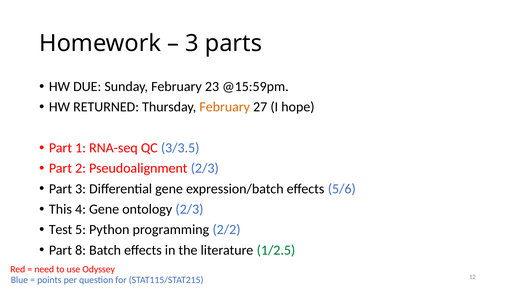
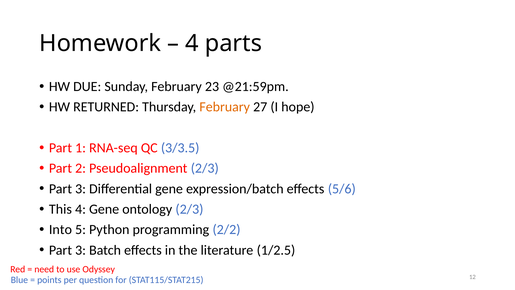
3: 3 -> 4 (192, 43)
@15:59pm: @15:59pm -> @21:59pm (255, 86)
Test: Test -> Into (60, 229)
8: 8 -> 3 (81, 250)
1/2.5 colour: green -> black (276, 250)
